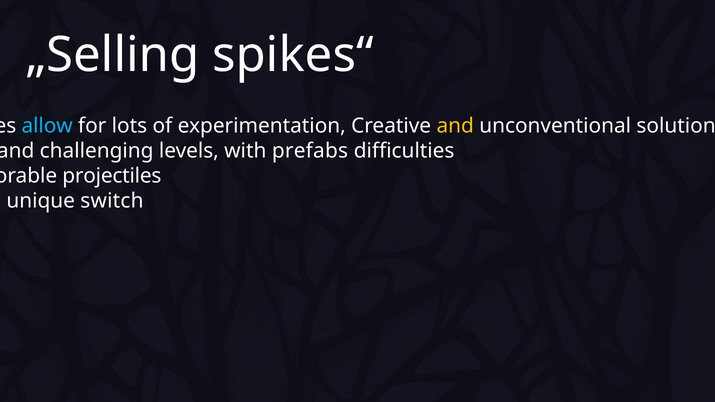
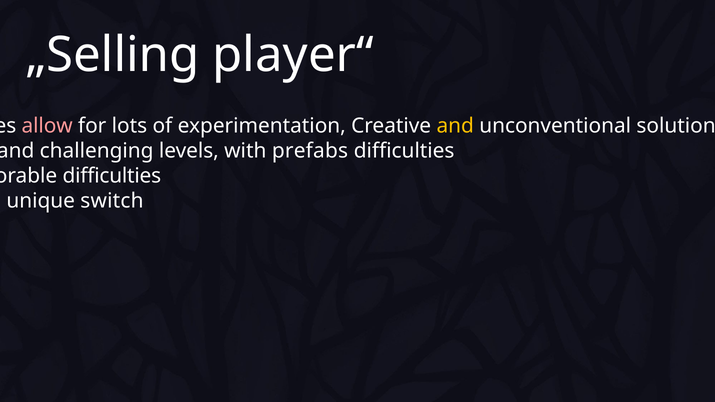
spikes“: spikes“ -> player“ (293, 55)
allow colour: light blue -> pink (47, 126)
projectiles: projectiles -> difficulties (112, 176)
